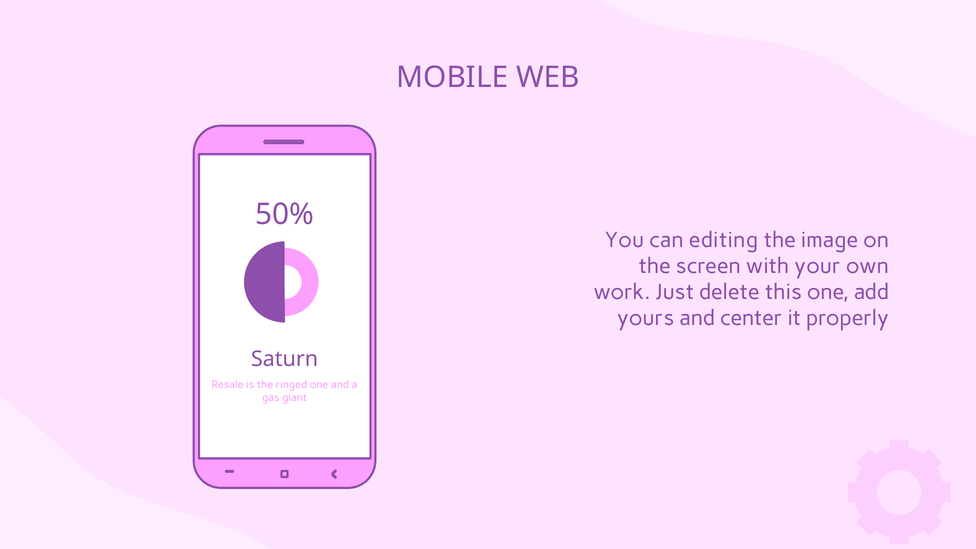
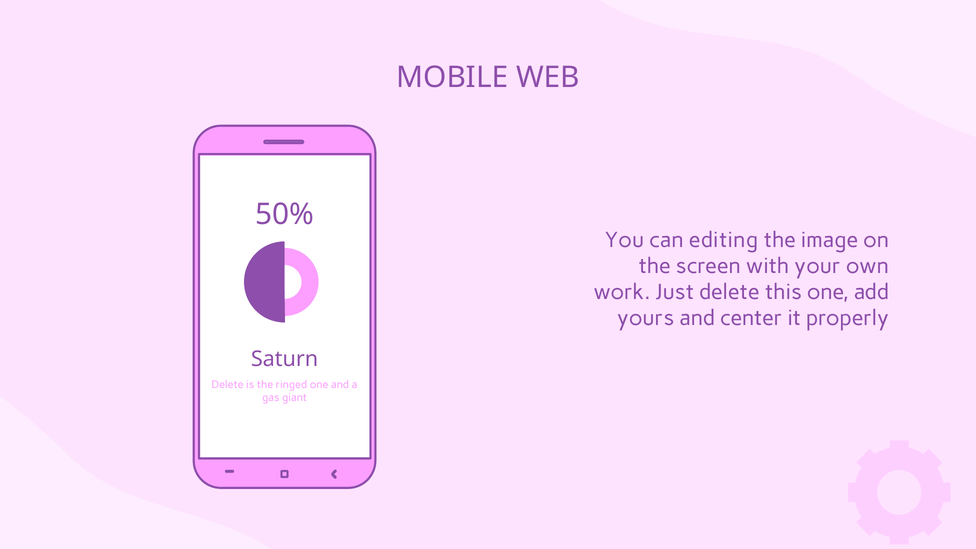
Resale: Resale -> Delete (228, 385)
